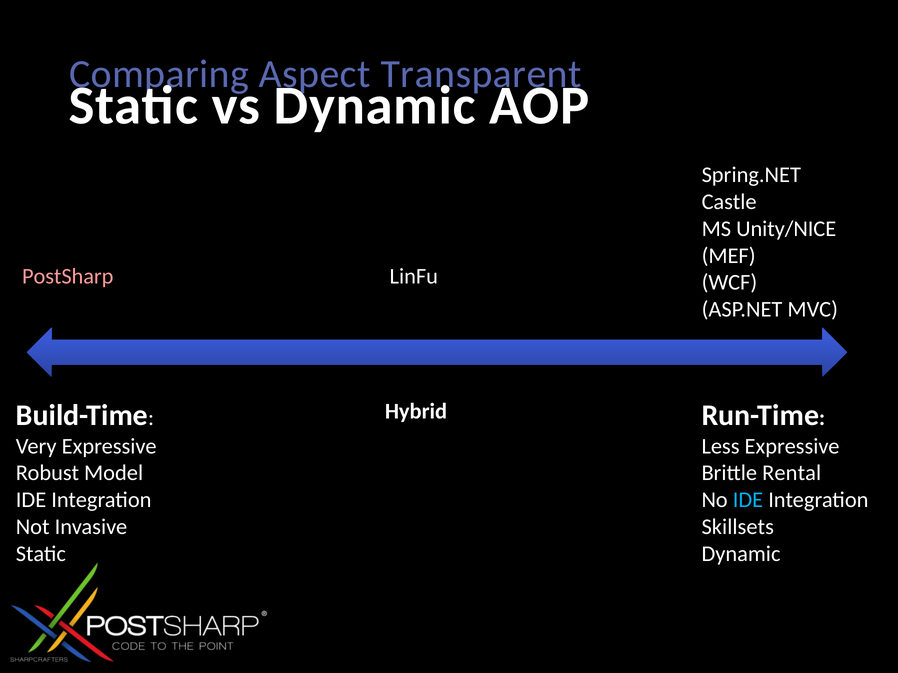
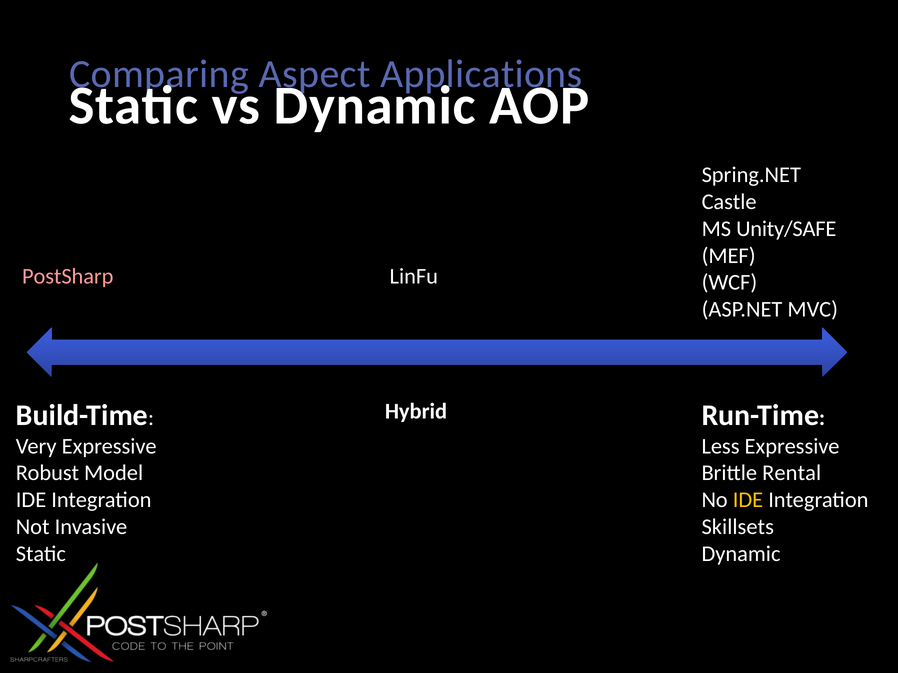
Transparent: Transparent -> Applications (481, 74)
Unity/NICE: Unity/NICE -> Unity/SAFE (786, 229)
IDE colour: light blue -> yellow (748, 500)
